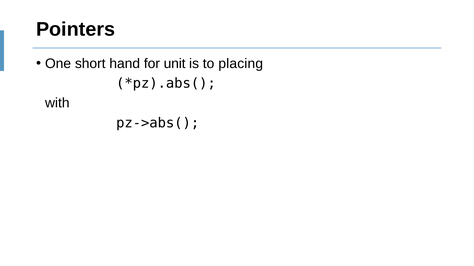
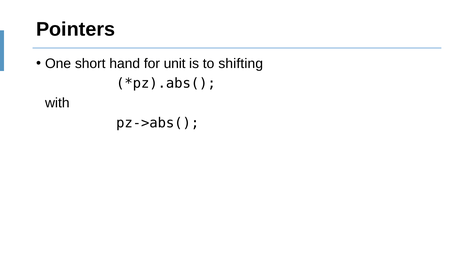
placing: placing -> shifting (241, 64)
